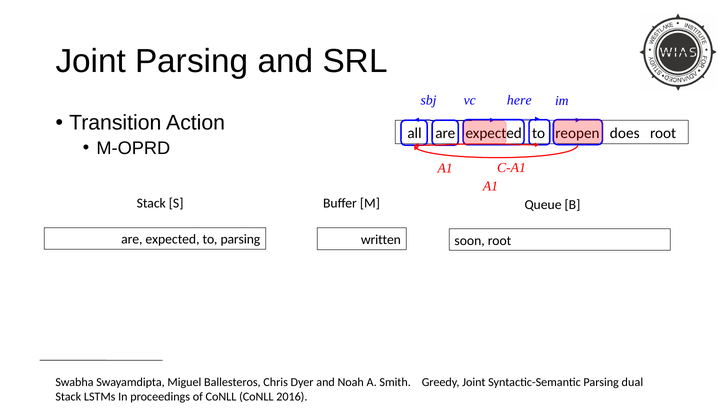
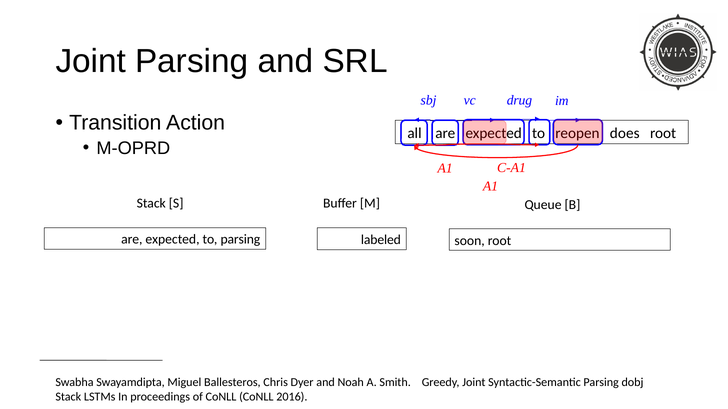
here: here -> drug (519, 100)
written: written -> labeled (381, 240)
dual: dual -> dobj (632, 383)
